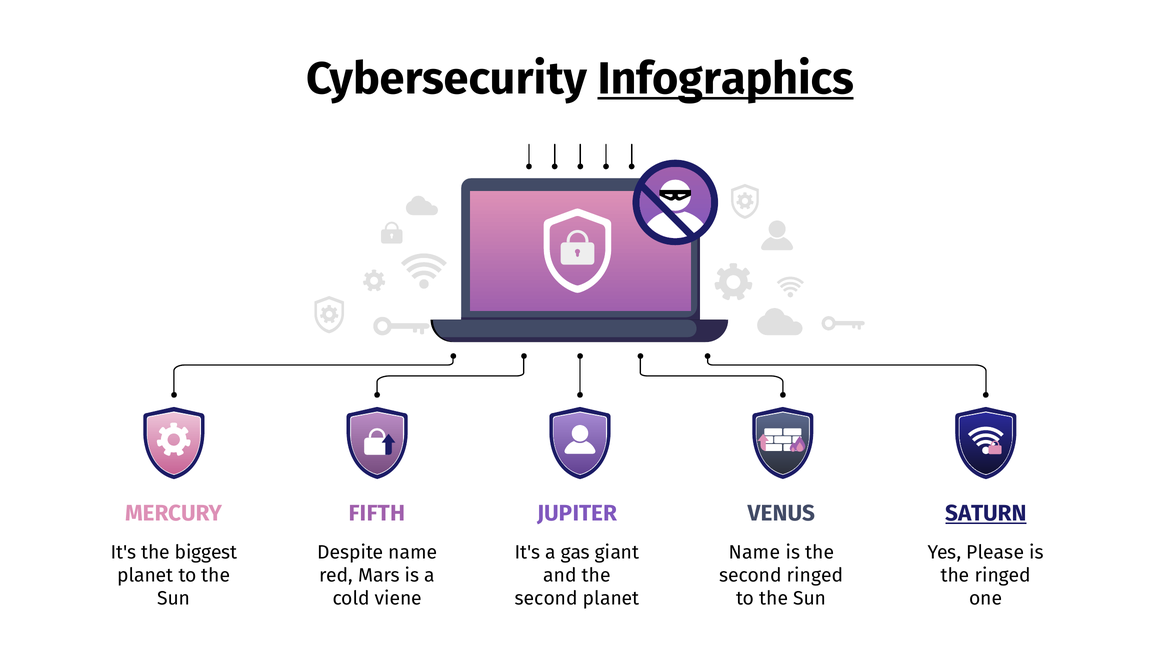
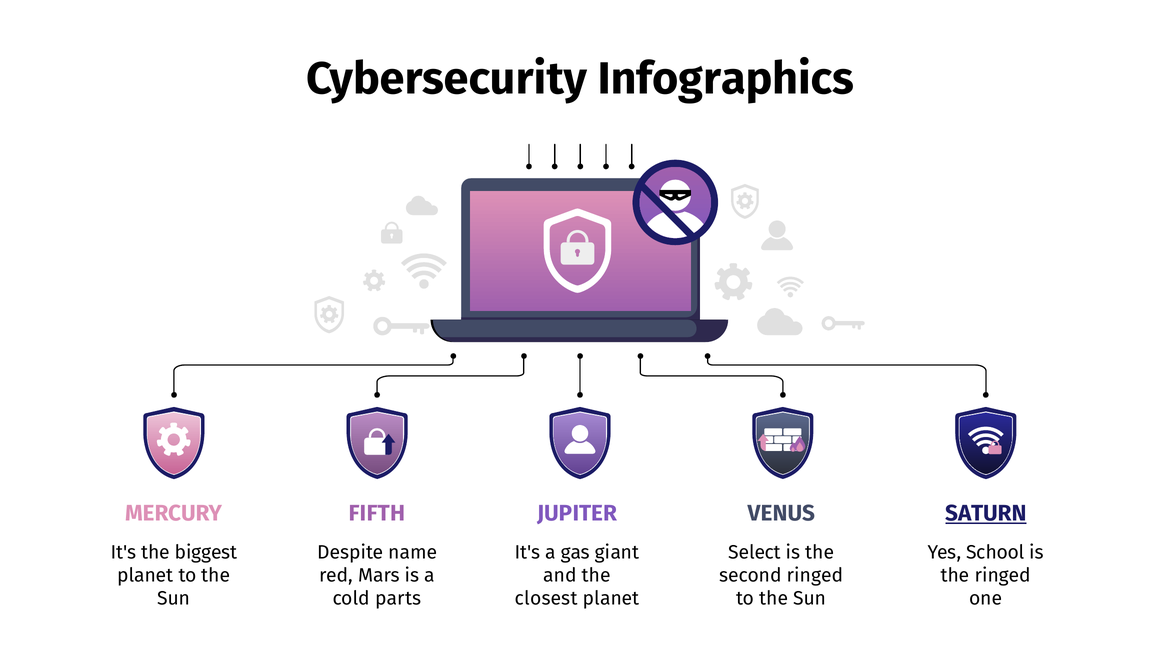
Infographics underline: present -> none (726, 79)
Name: Name -> Select (755, 553)
Please: Please -> School (995, 553)
viene: viene -> parts (398, 599)
second: second -> closest (546, 599)
